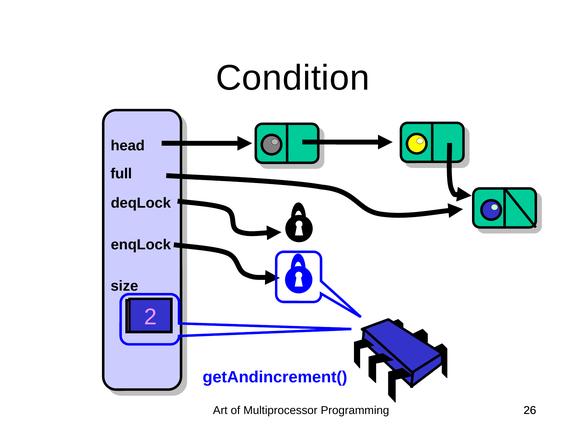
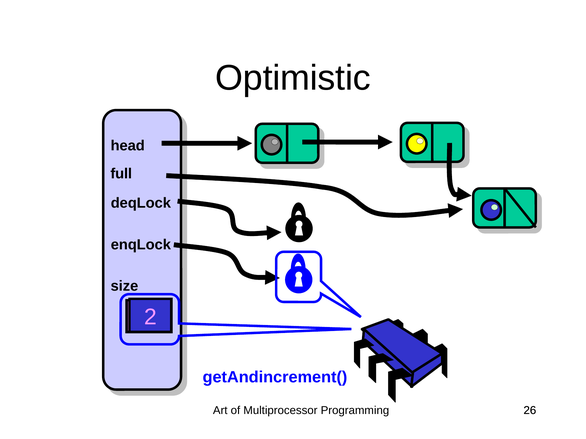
Condition: Condition -> Optimistic (293, 78)
